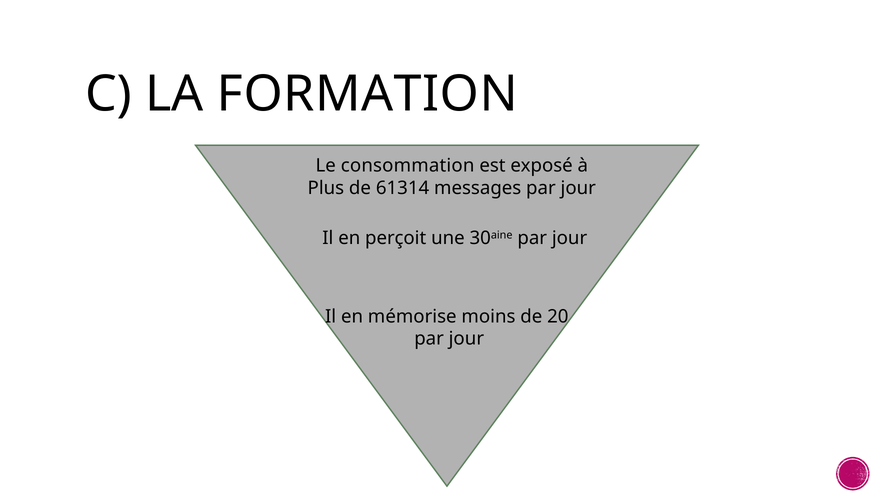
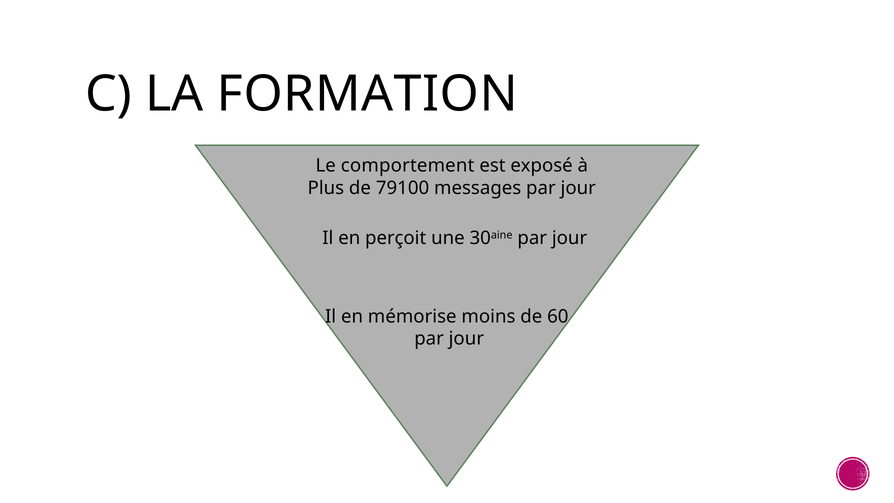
consommation: consommation -> comportement (408, 165)
61314: 61314 -> 79100 (403, 188)
20: 20 -> 60 (558, 316)
